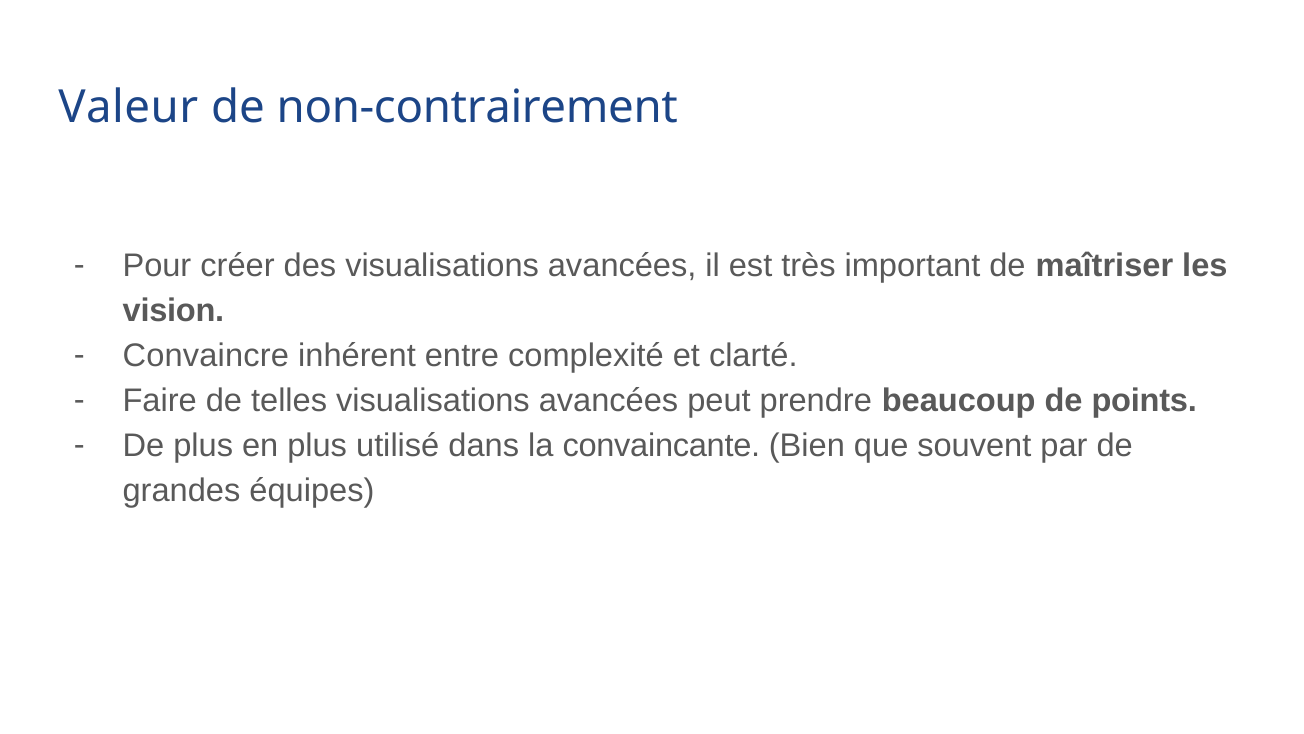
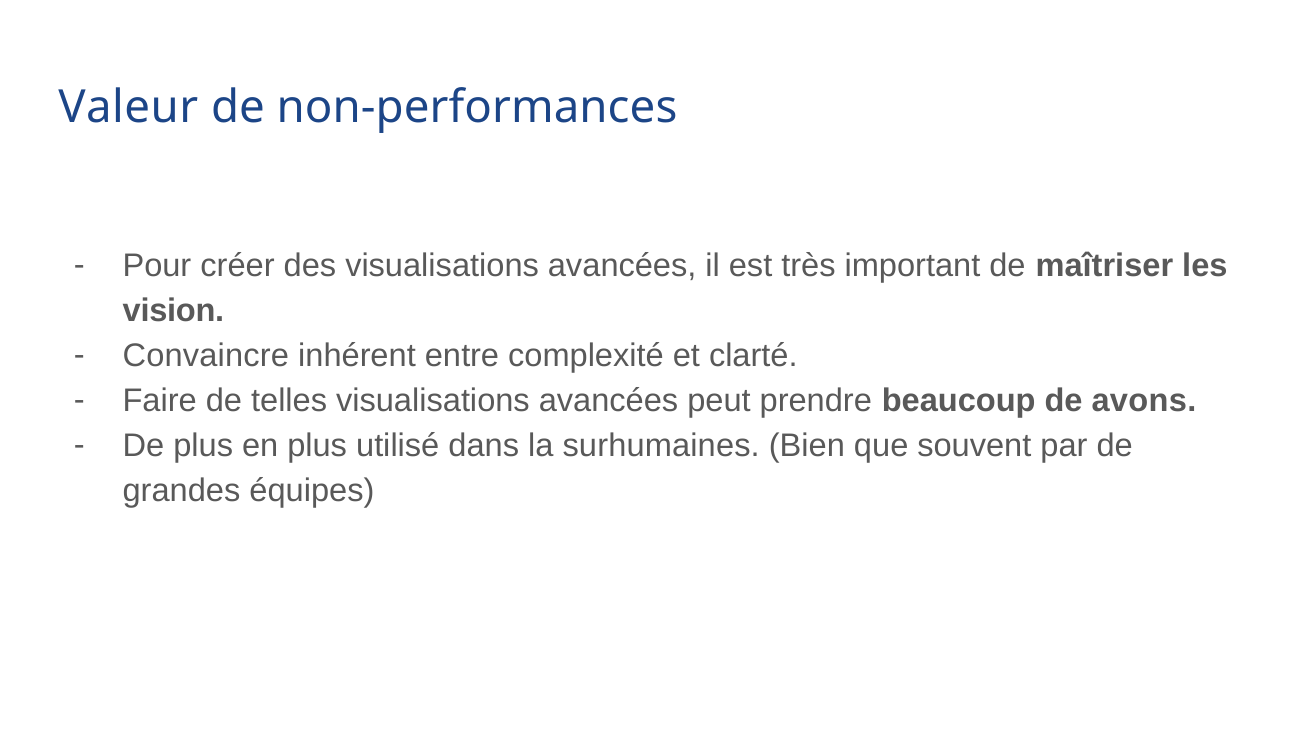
non-contrairement: non-contrairement -> non-performances (477, 107)
points: points -> avons (1144, 401)
convaincante: convaincante -> surhumaines (661, 446)
